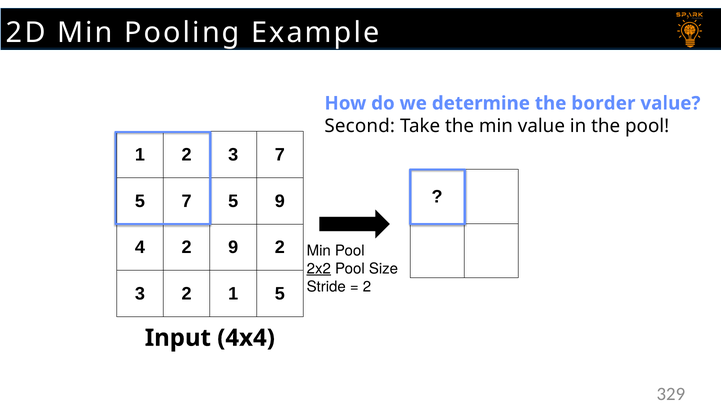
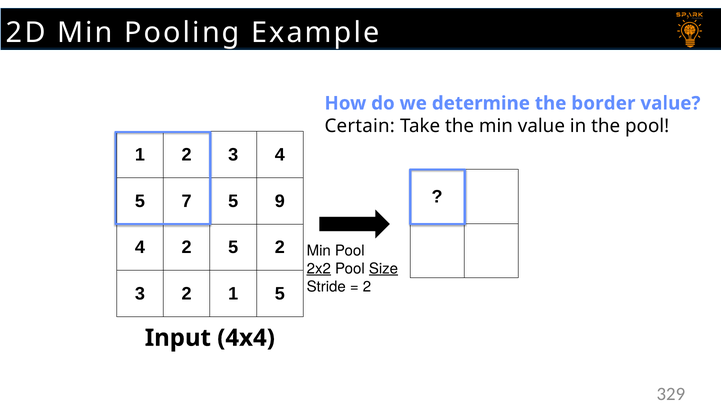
Second: Second -> Certain (360, 126)
3 7: 7 -> 4 (280, 155)
2 9: 9 -> 5 (233, 247)
Size underline: none -> present (383, 268)
